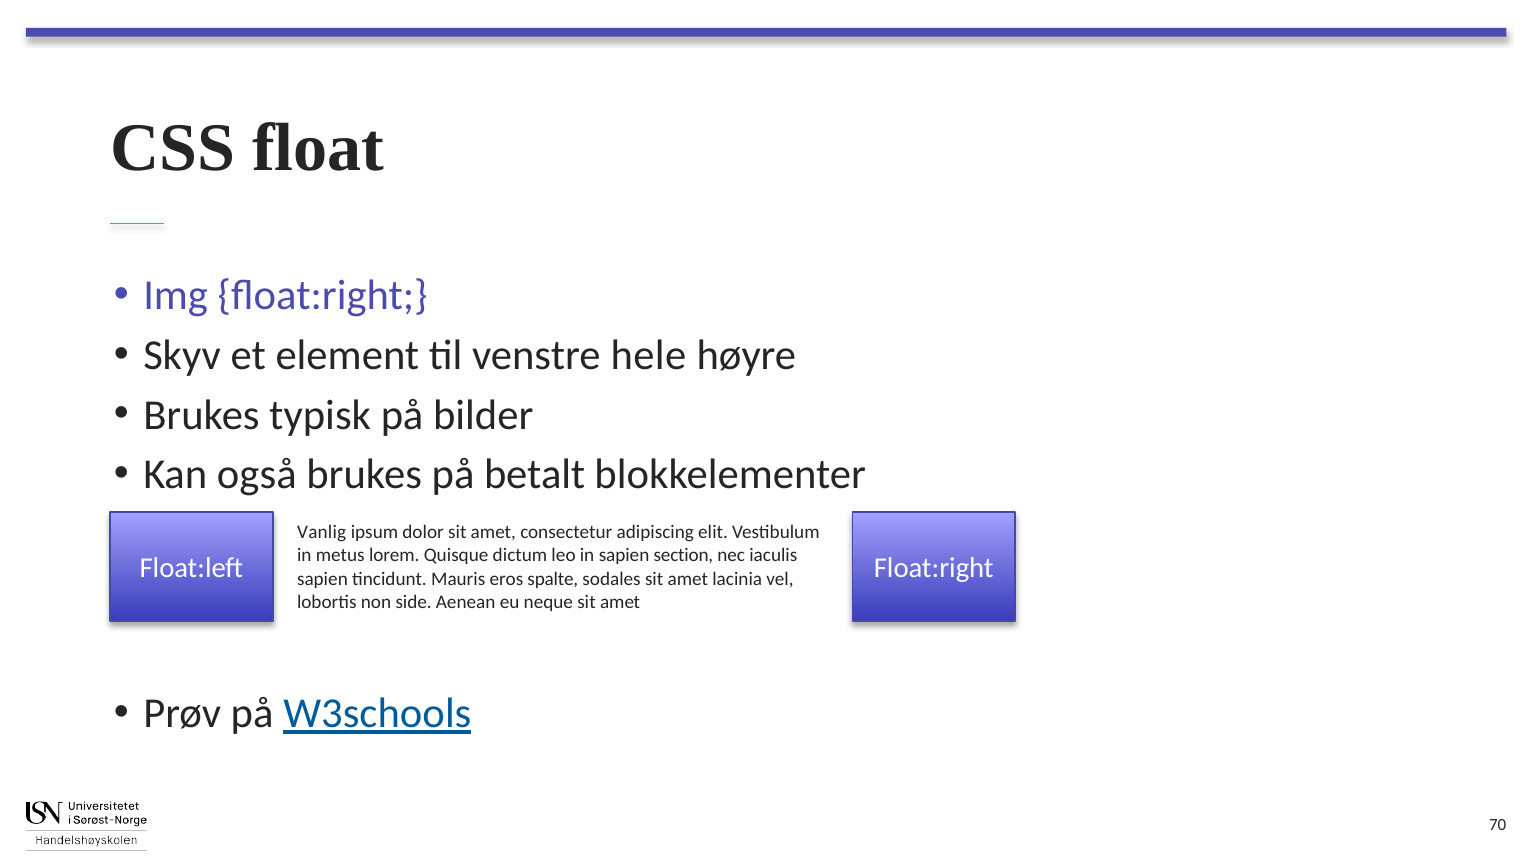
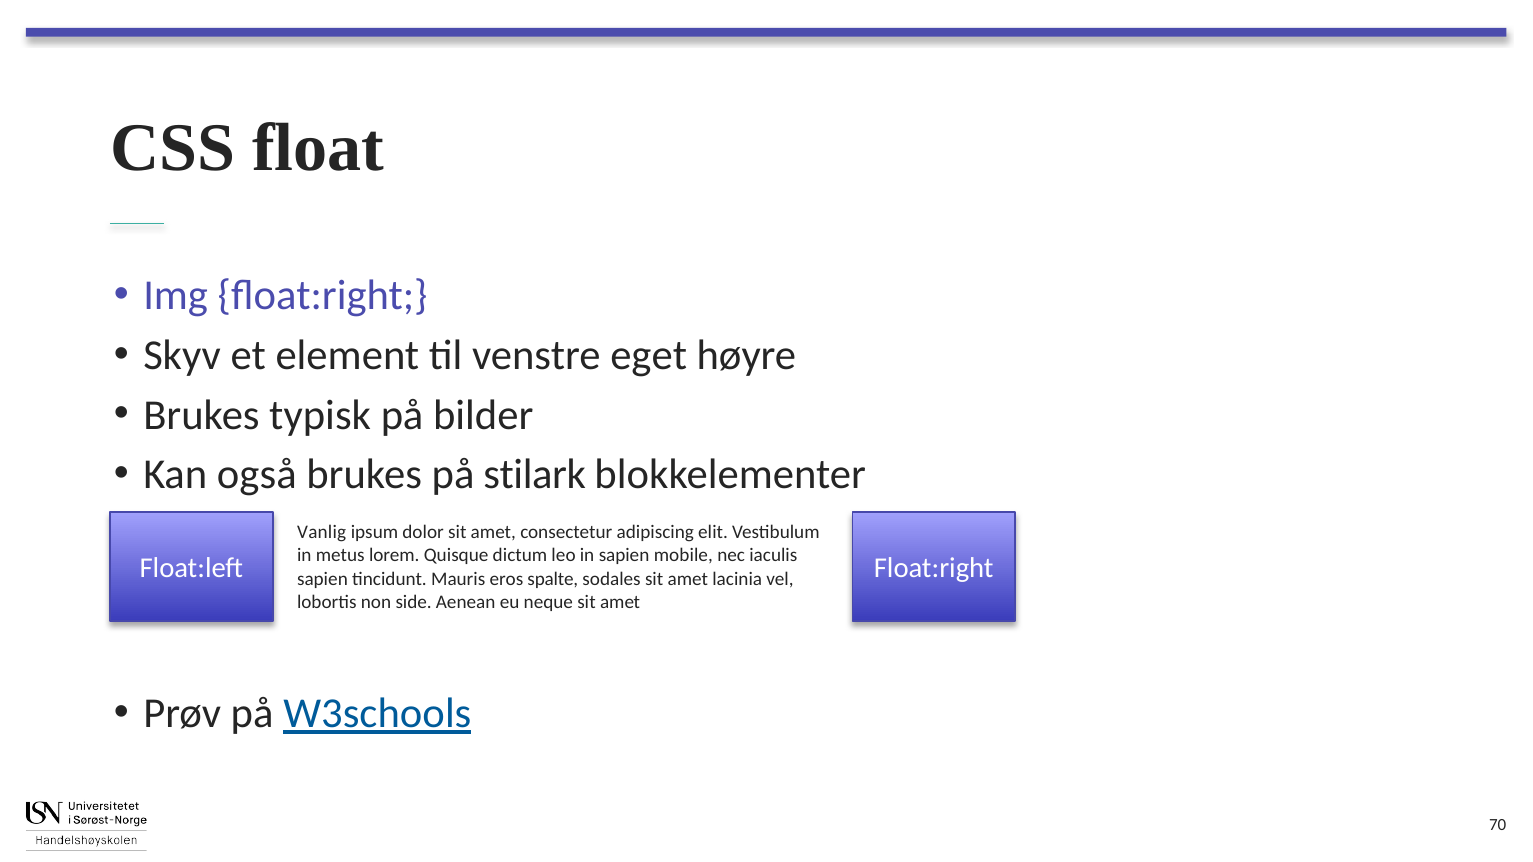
hele: hele -> eget (649, 356)
betalt: betalt -> stilark (535, 475)
section: section -> mobile (683, 556)
